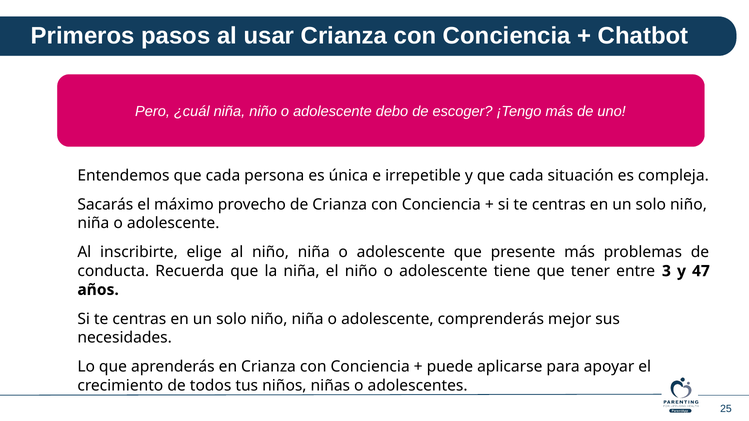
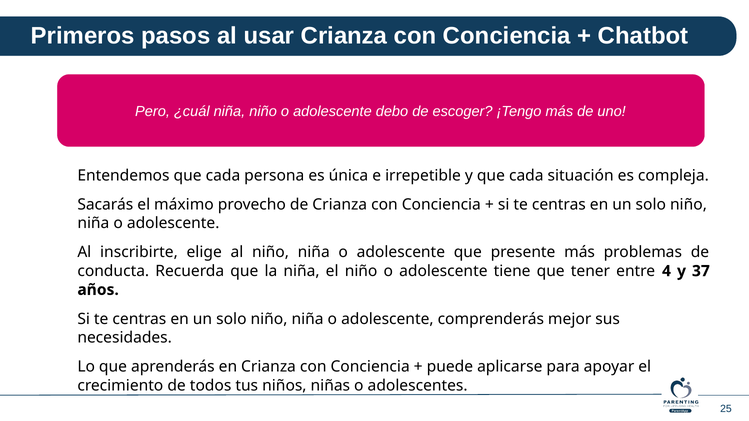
3: 3 -> 4 (666, 271)
47: 47 -> 37 (701, 271)
